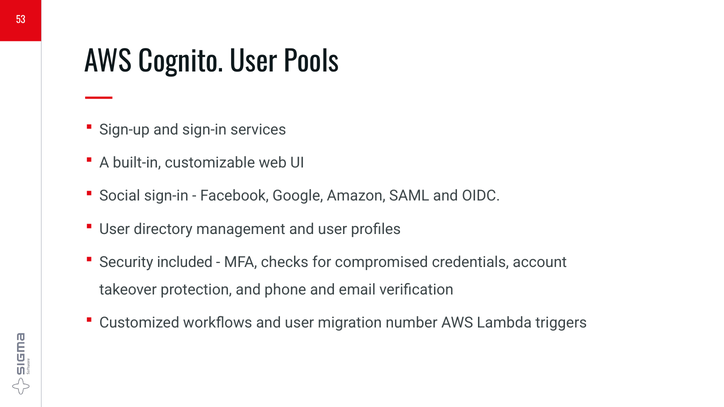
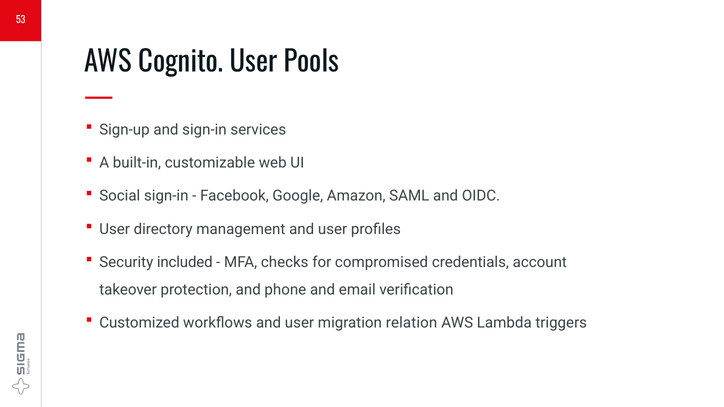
number: number -> relation (412, 323)
